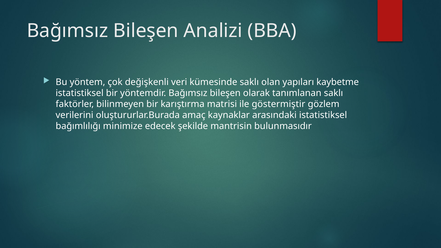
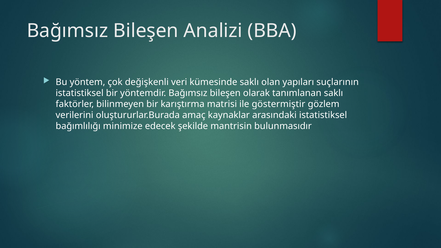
kaybetme: kaybetme -> suçlarının (338, 82)
